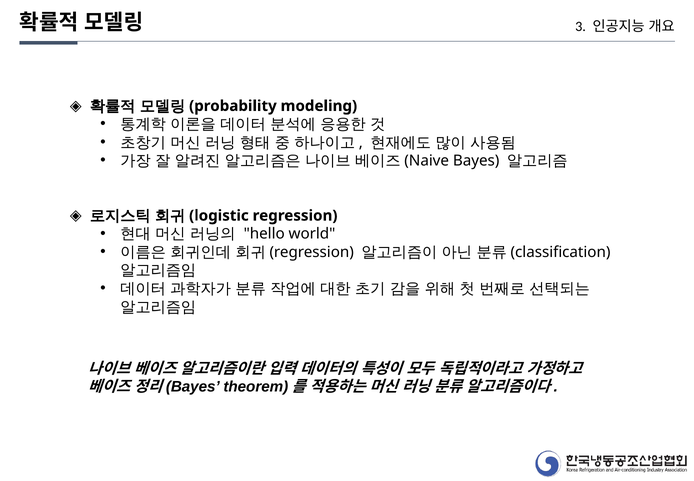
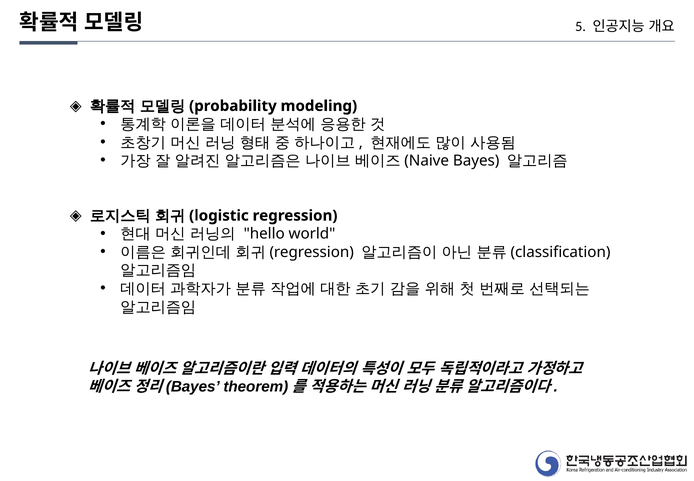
3: 3 -> 5 (581, 26)
